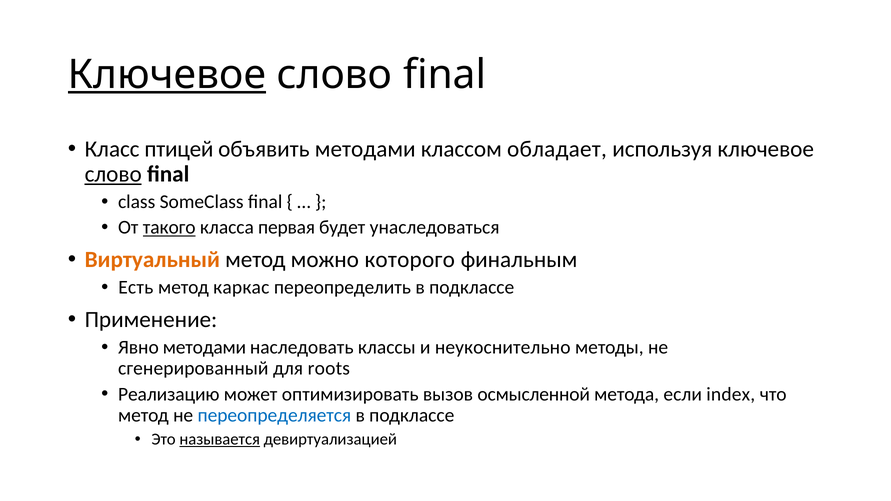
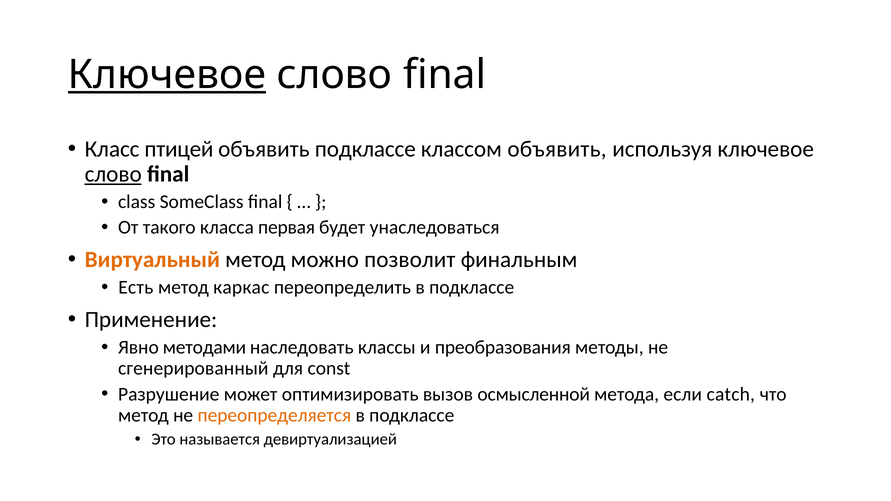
объявить методами: методами -> подклассе (365, 149)
классом обладает: обладает -> объявить (557, 149)
такого underline: present -> none (169, 228)
которого: которого -> позволит (410, 260)
неукоснительно: неукоснительно -> преобразования (503, 348)
roots: roots -> const (329, 369)
Реализацию: Реализацию -> Разрушение (169, 394)
index: index -> catch (731, 394)
переопределяется colour: blue -> orange (274, 415)
называется underline: present -> none (220, 440)
